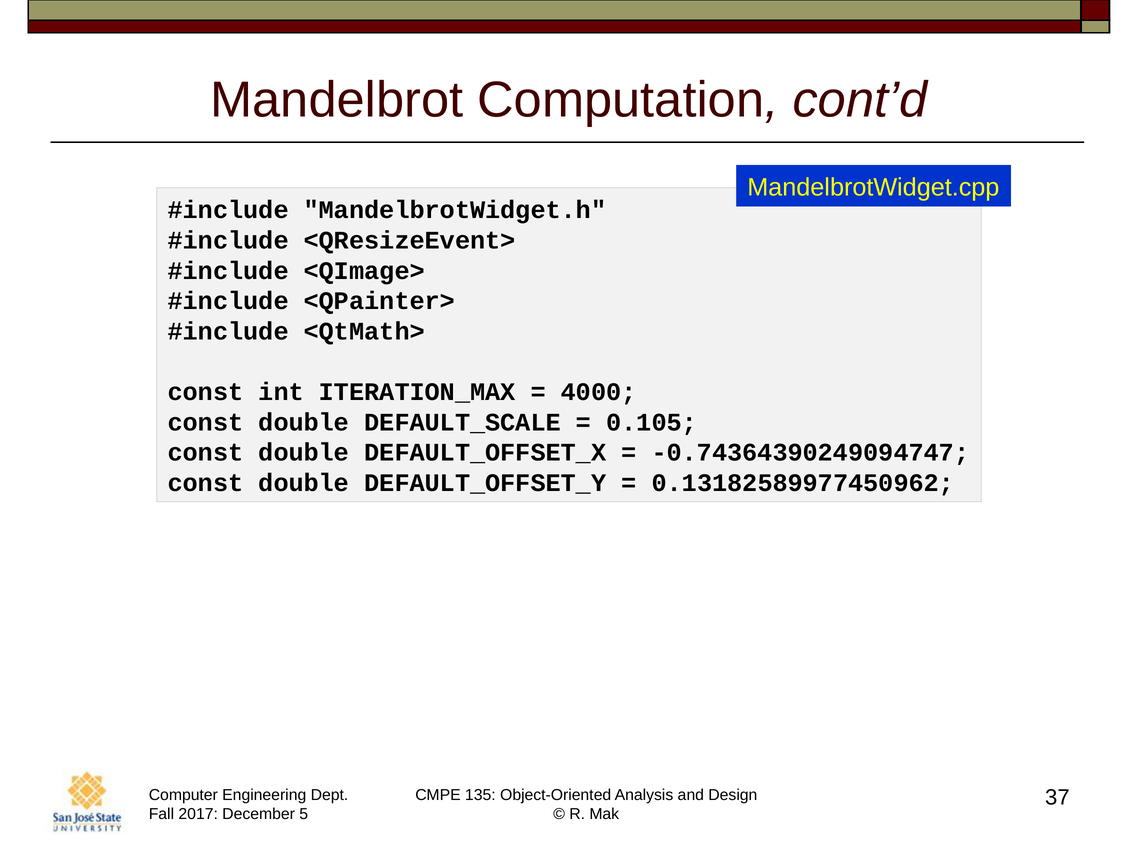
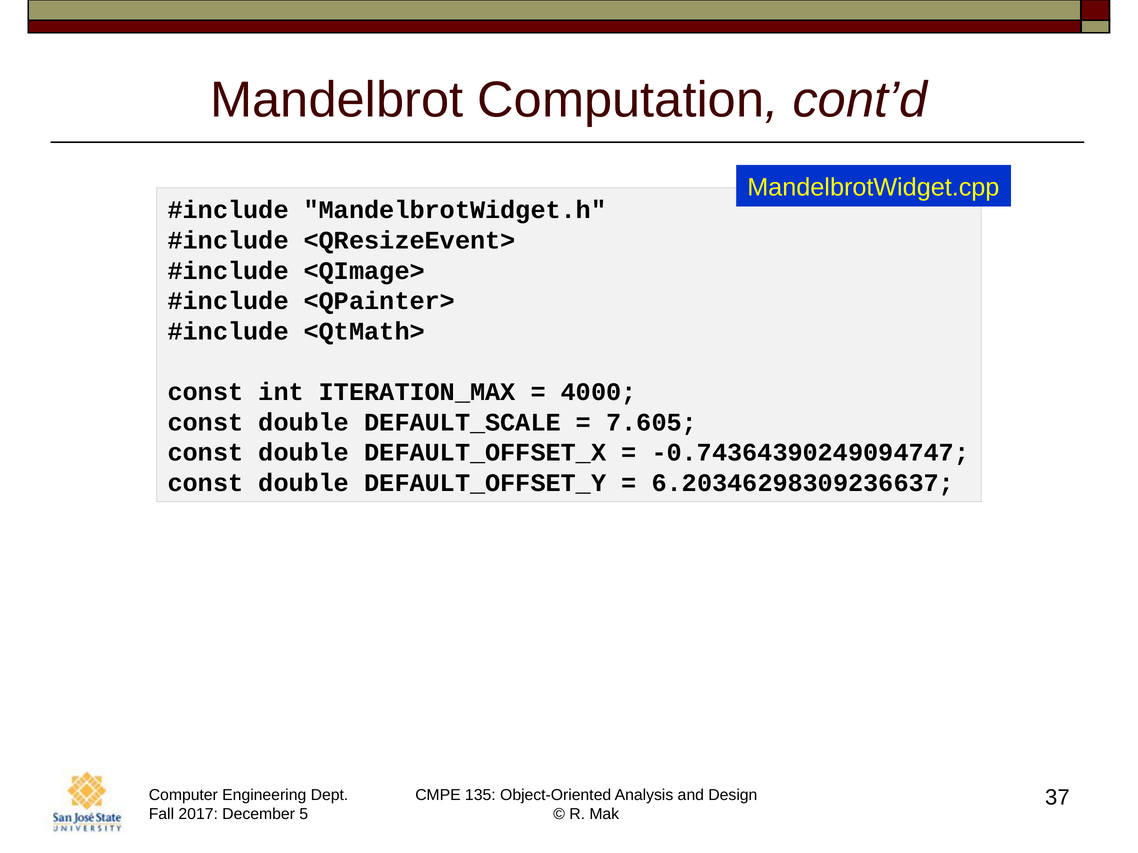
0.105: 0.105 -> 7.605 (652, 423)
0.13182589977450962: 0.13182589977450962 -> 6.20346298309236637 (803, 483)
